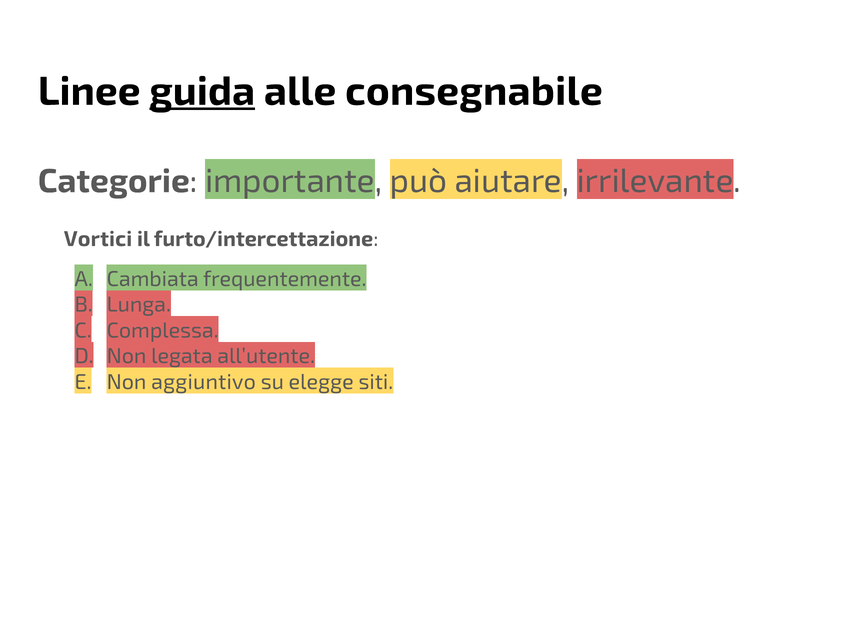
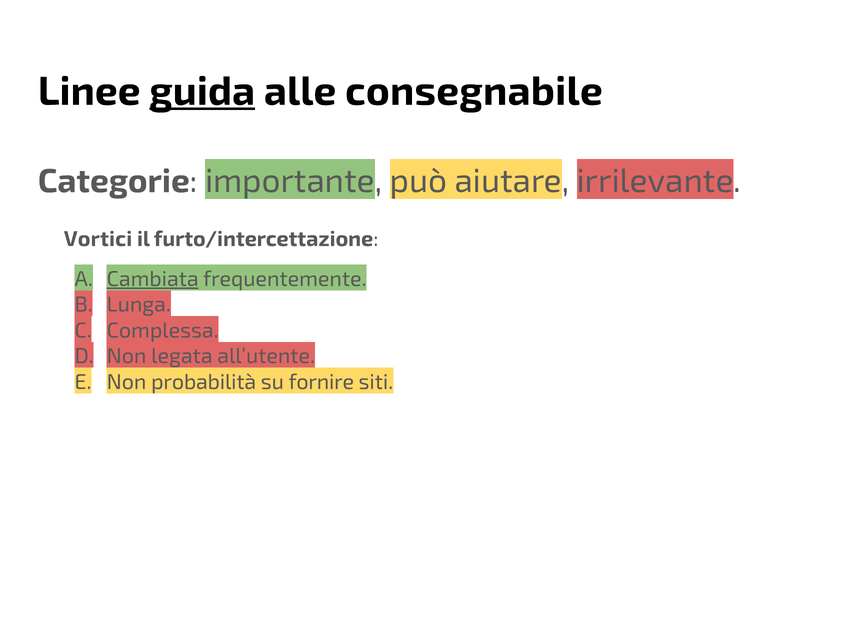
Cambiata underline: none -> present (153, 279)
aggiuntivo: aggiuntivo -> probabilità (204, 382)
elegge: elegge -> fornire (321, 382)
